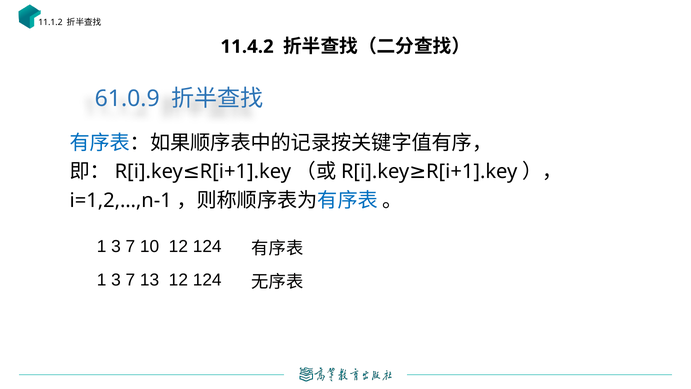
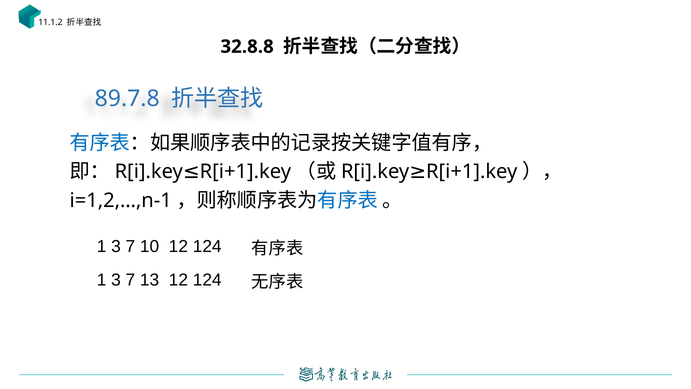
11.4.2: 11.4.2 -> 32.8.8 (247, 47)
61.0.9: 61.0.9 -> 89.7.8 (127, 99)
